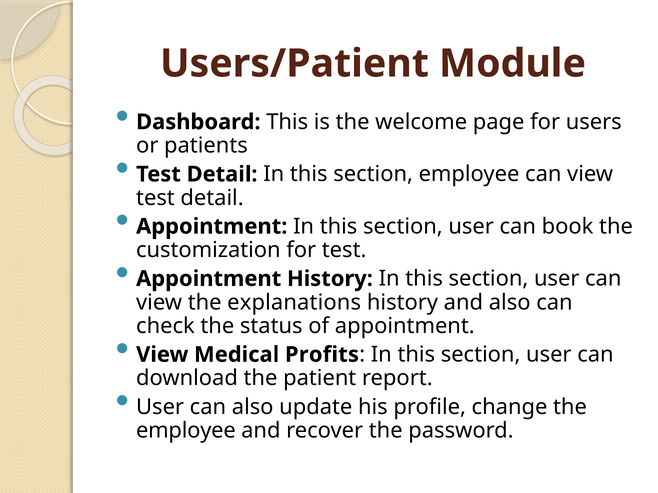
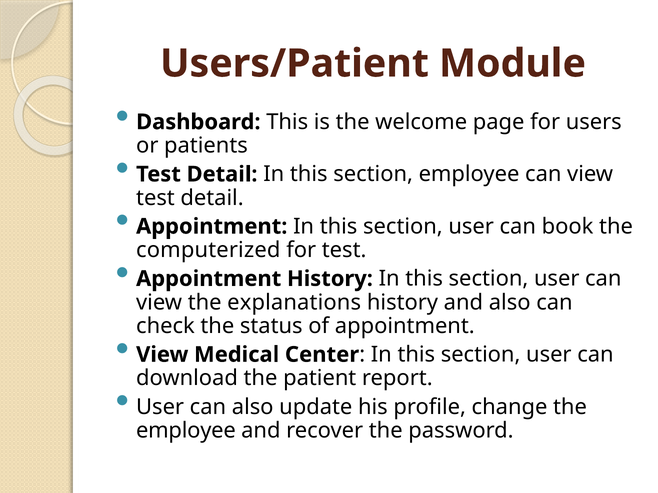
customization: customization -> computerized (208, 250)
Profits: Profits -> Center (322, 355)
